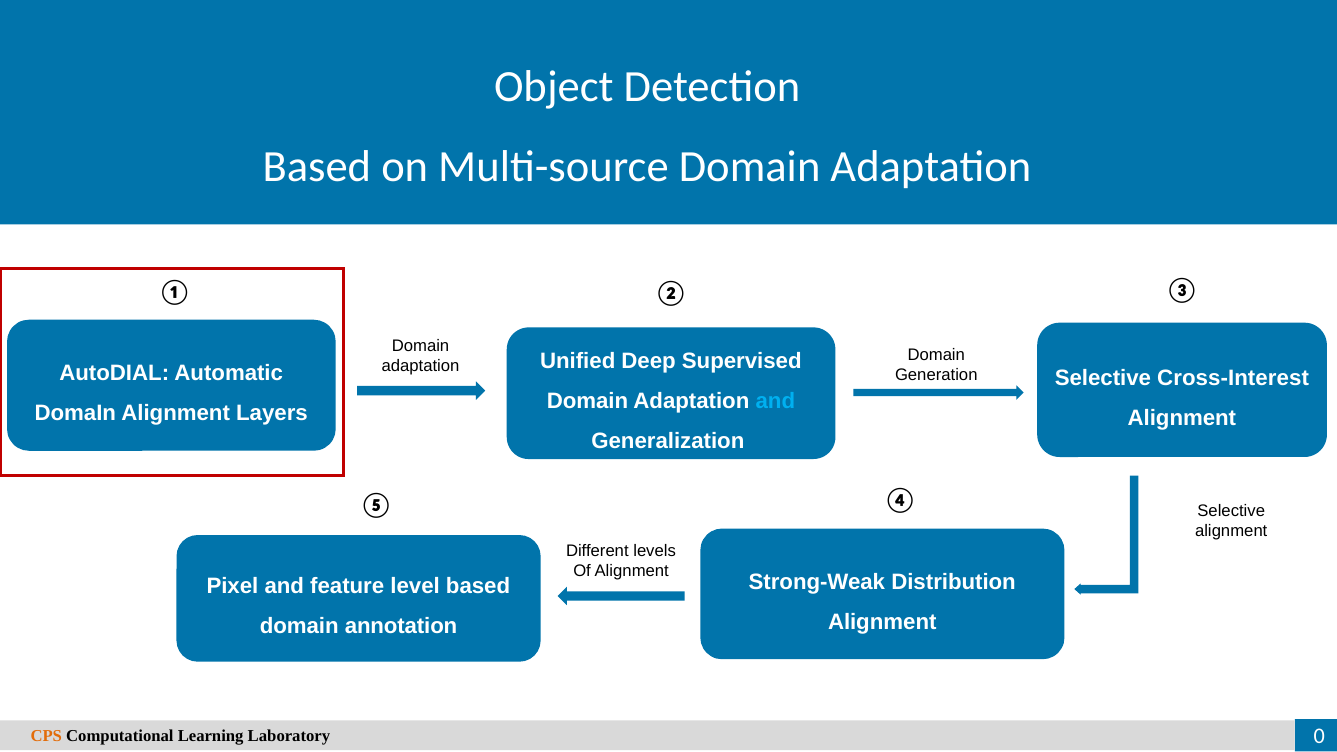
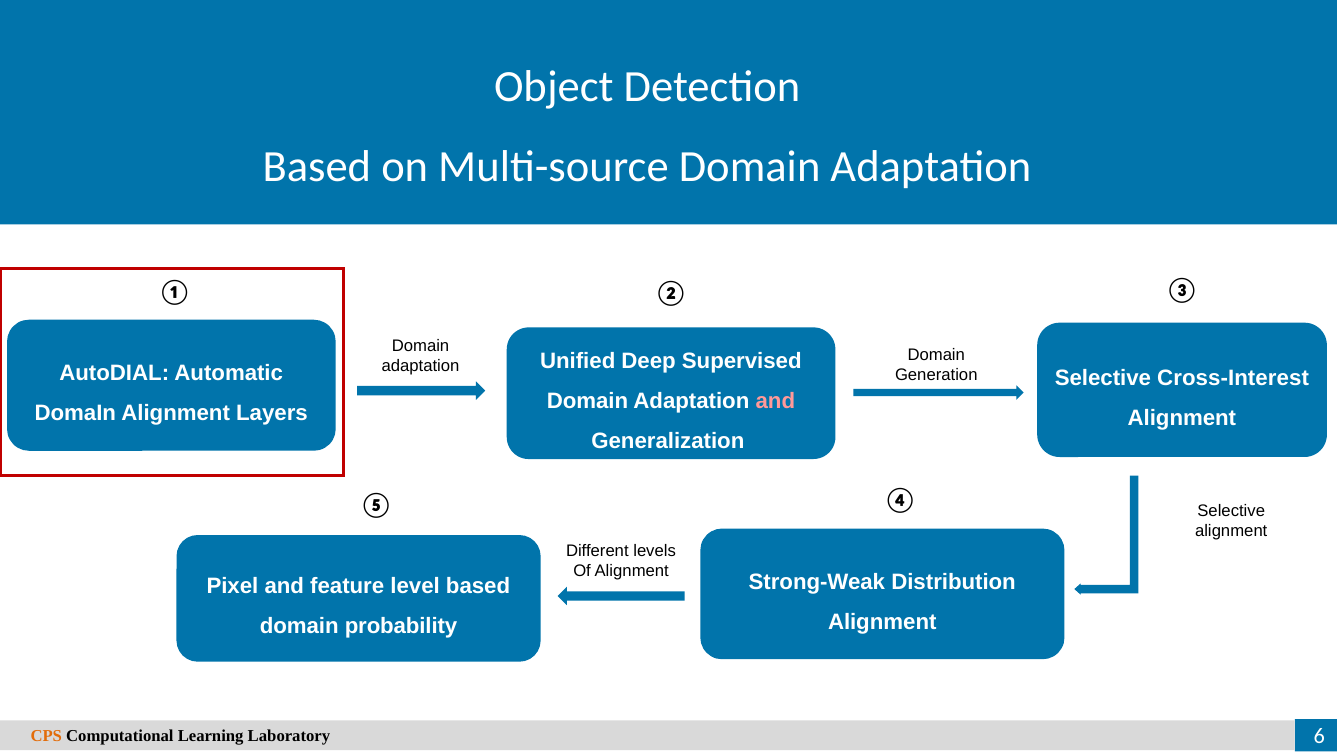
and colour: light blue -> pink (775, 401)
annotation: annotation -> probability (401, 627)
0: 0 -> 6 (1319, 737)
